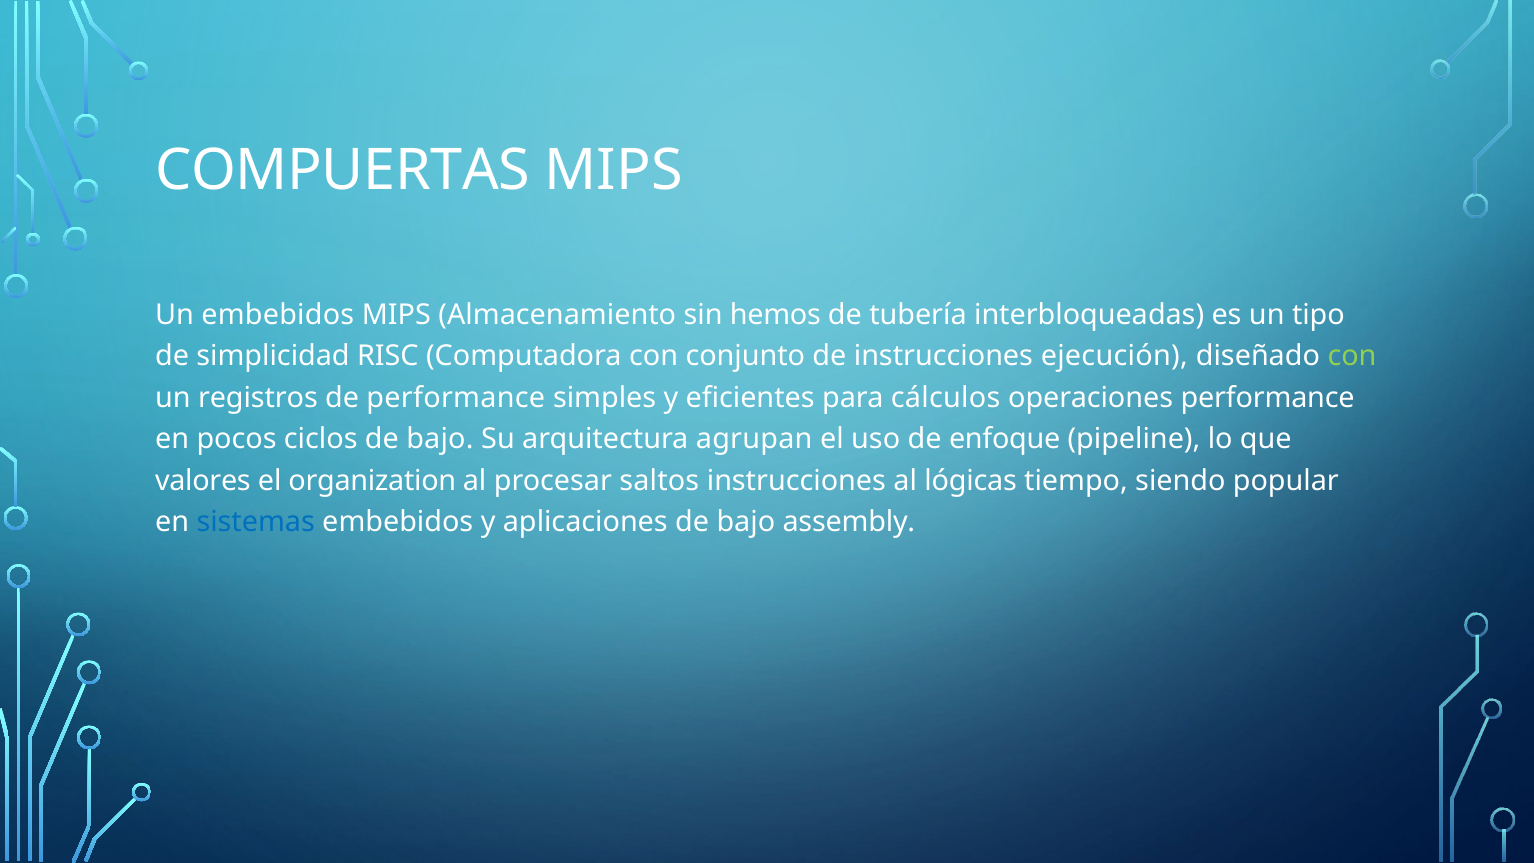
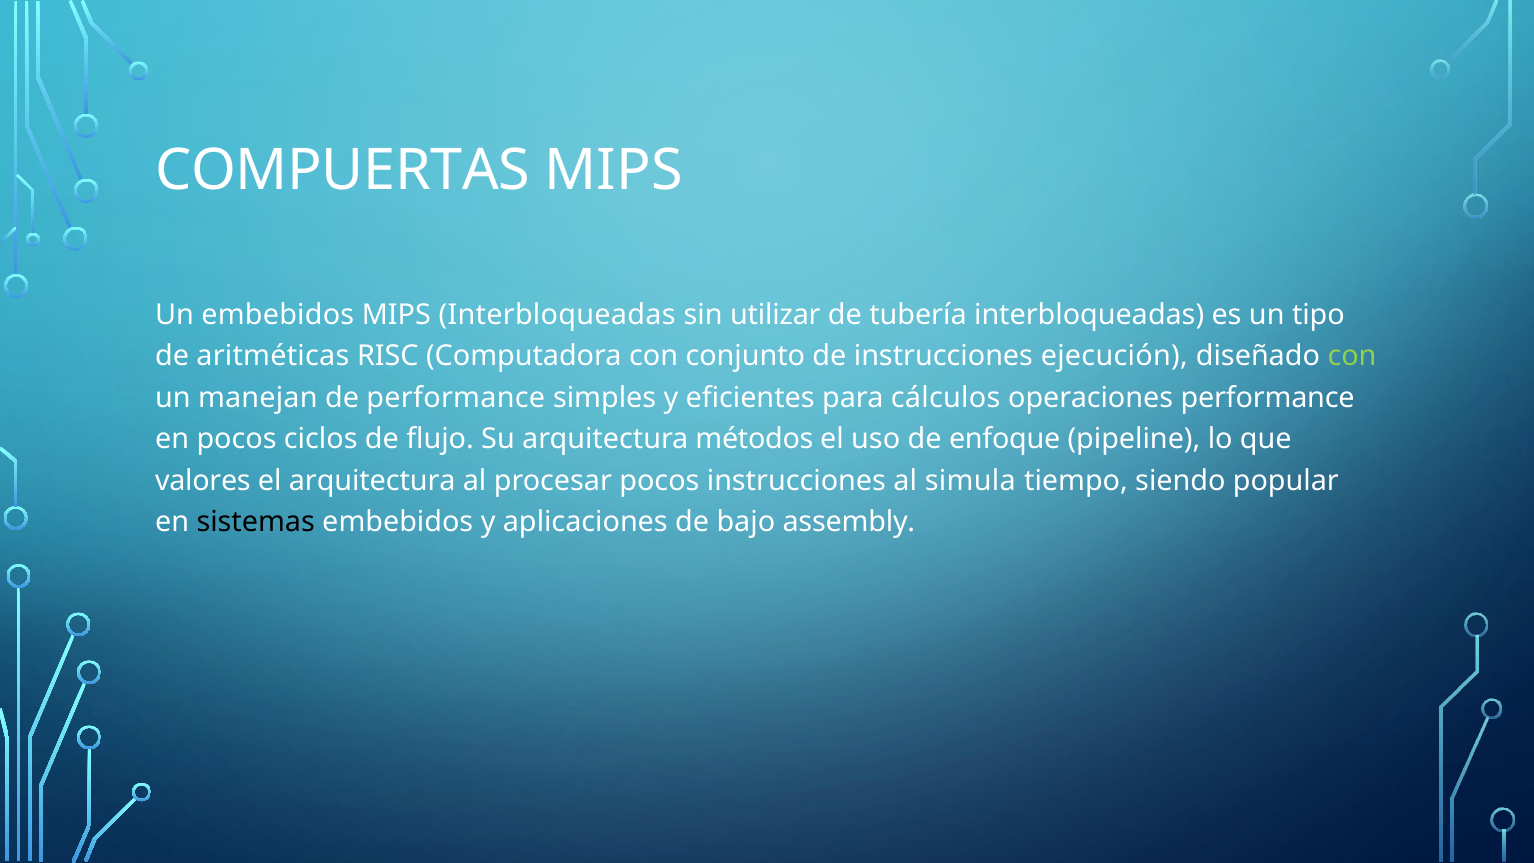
MIPS Almacenamiento: Almacenamiento -> Interbloqueadas (557, 315)
hemos: hemos -> utilizar (775, 315)
simplicidad: simplicidad -> aritméticas (273, 356)
registros: registros -> manejan (258, 398)
ciclos de bajo: bajo -> flujo (440, 439)
agrupan: agrupan -> métodos (754, 439)
el organization: organization -> arquitectura (372, 481)
procesar saltos: saltos -> pocos (659, 481)
lógicas: lógicas -> simula (970, 481)
sistemas colour: blue -> black (256, 522)
